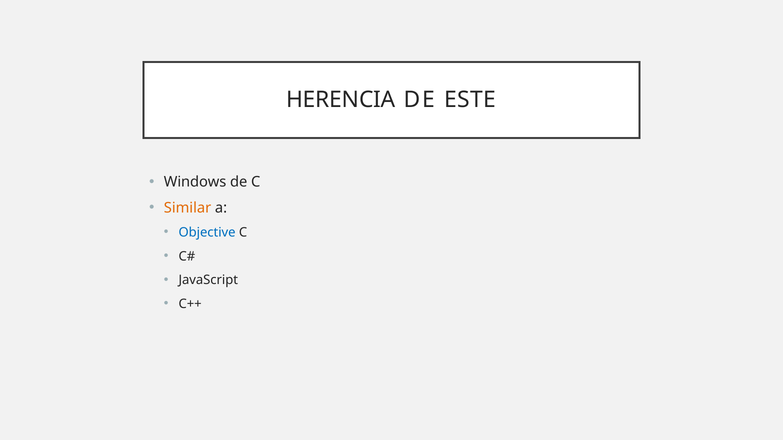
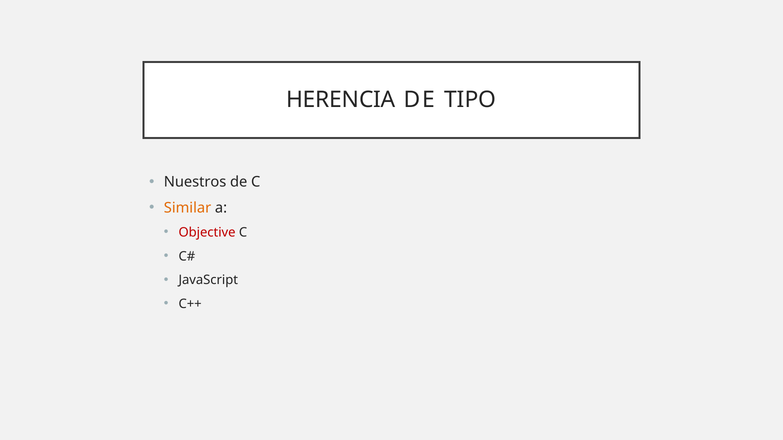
ESTE: ESTE -> TIPO (470, 100)
Windows: Windows -> Nuestros (195, 182)
Objective colour: blue -> red (207, 233)
